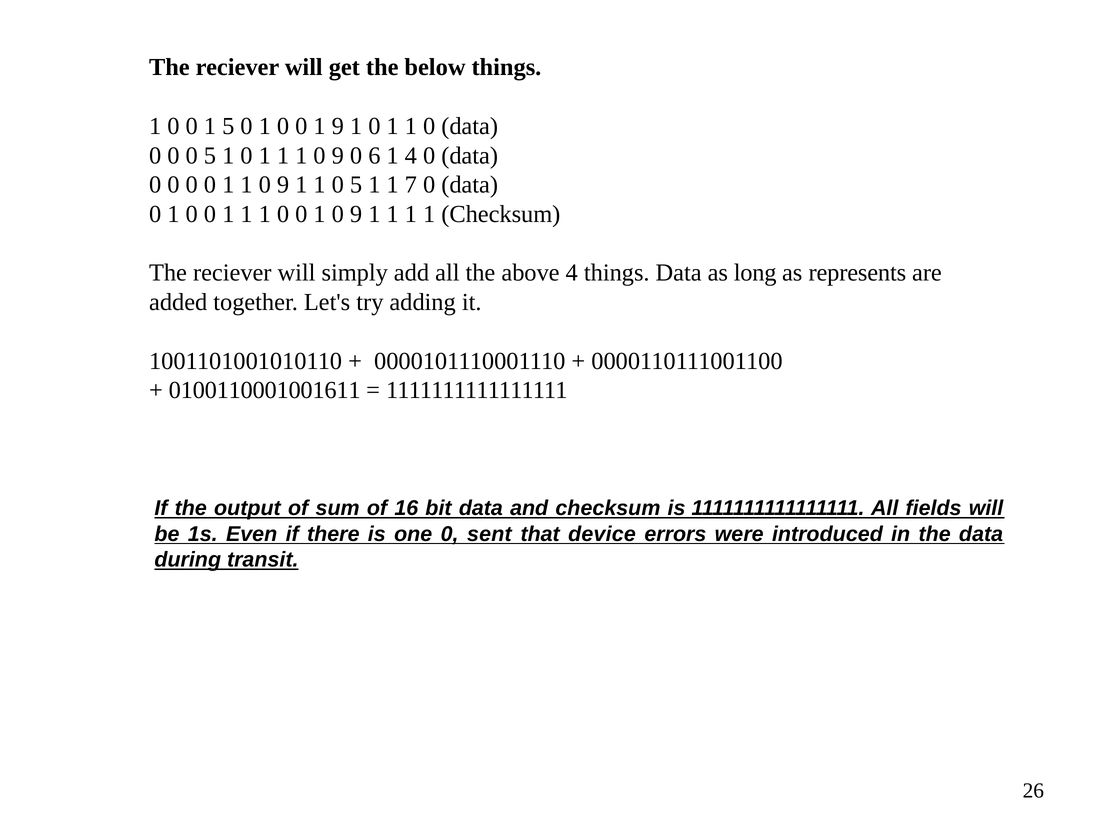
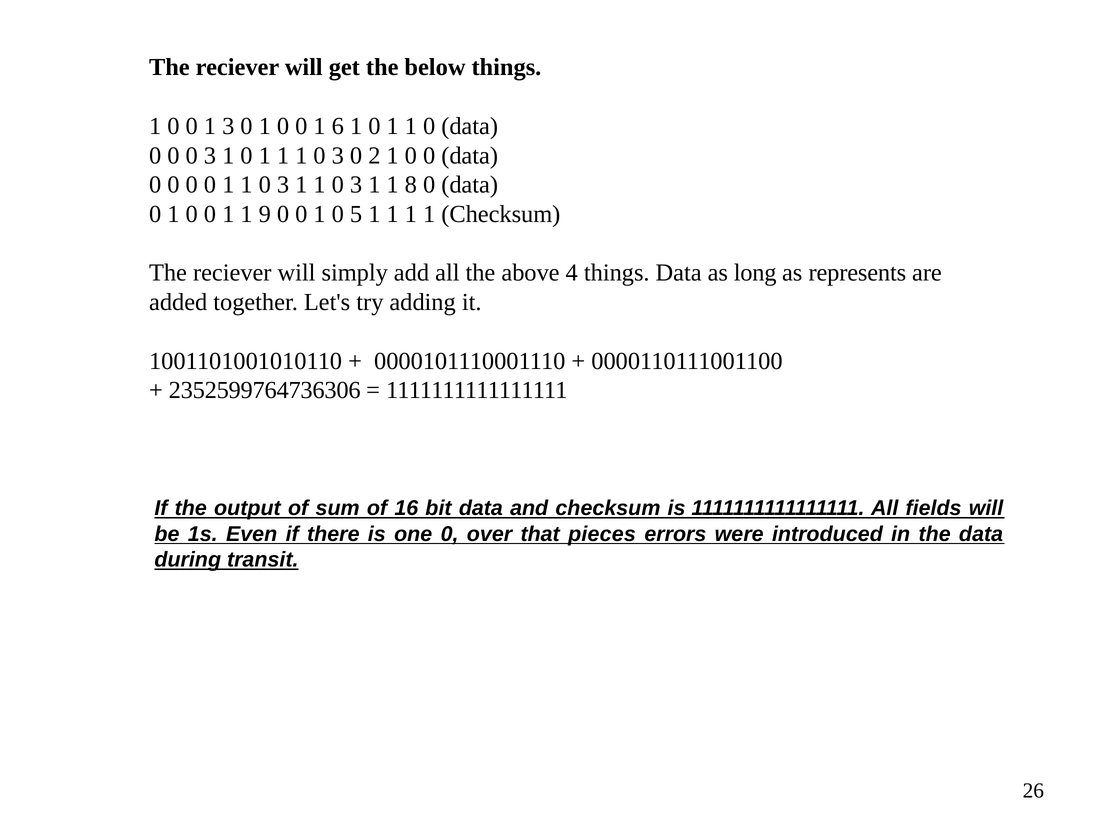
1 5: 5 -> 3 (228, 126)
1 9: 9 -> 6 (338, 126)
0 0 5: 5 -> 3 (210, 155)
9: 9 -> 3 (338, 155)
6: 6 -> 2 (374, 155)
4: 4 -> 0 (411, 155)
9: 9 -> 3 (283, 185)
5: 5 -> 3 (356, 185)
7: 7 -> 8 (411, 185)
1: 1 -> 9 (265, 214)
0 1 0 9: 9 -> 5 (356, 214)
0100110001001611: 0100110001001611 -> 2352599764736306 (265, 390)
sent: sent -> over (490, 534)
device: device -> pieces (602, 534)
